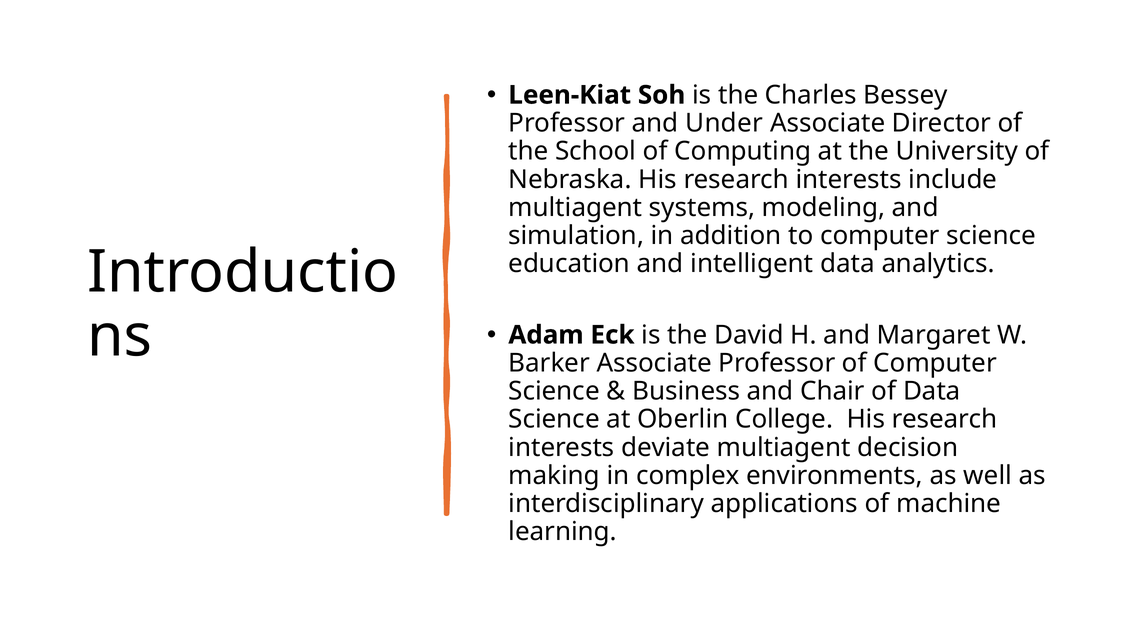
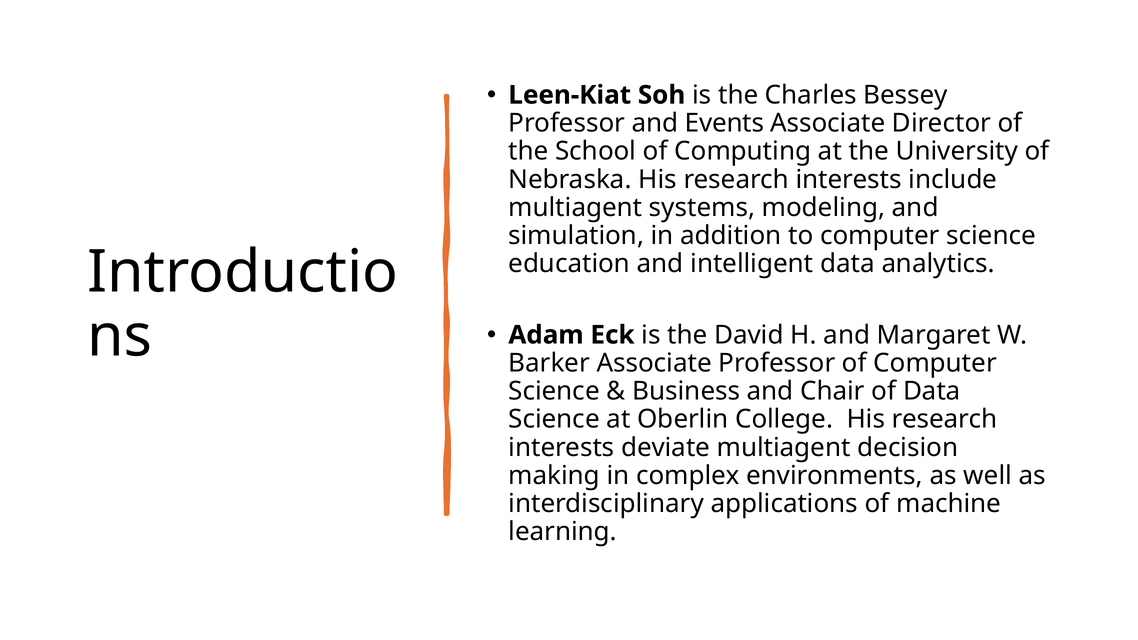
Under: Under -> Events (724, 123)
